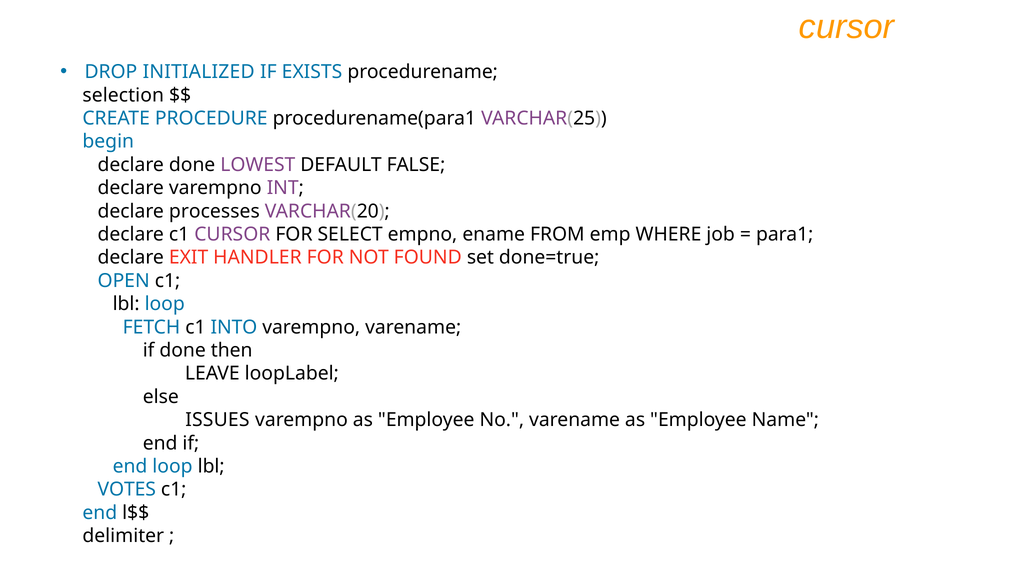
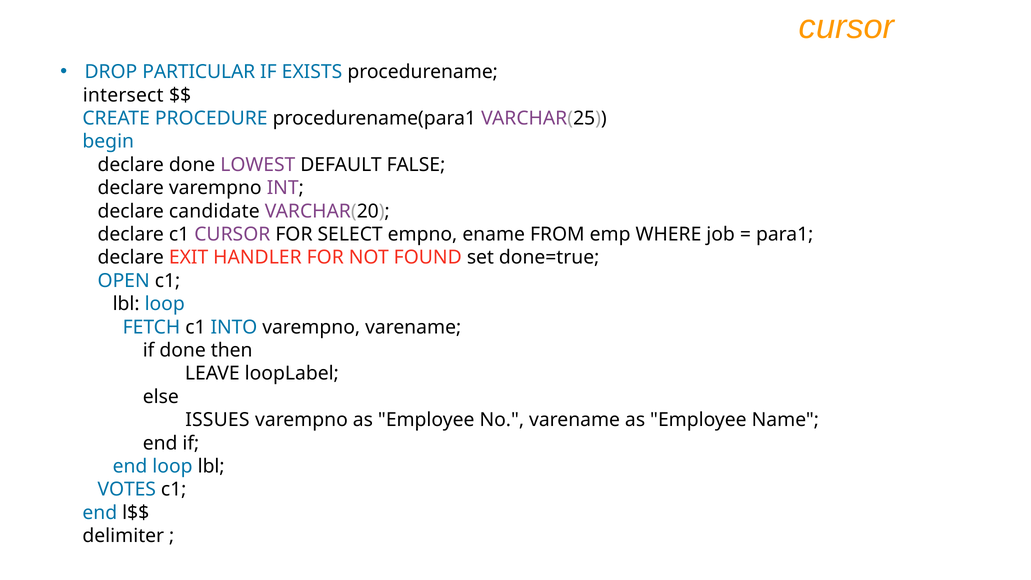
INITIALIZED: INITIALIZED -> PARTICULAR (199, 72)
selection: selection -> intersect (123, 95)
processes: processes -> candidate (214, 211)
